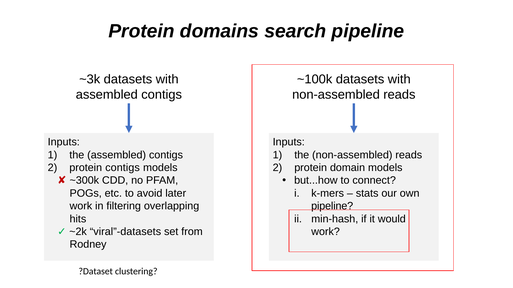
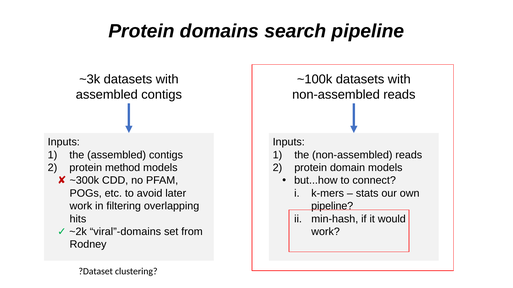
protein contigs: contigs -> method (123, 168)
viral”-datasets: viral”-datasets -> viral”-domains (125, 232)
